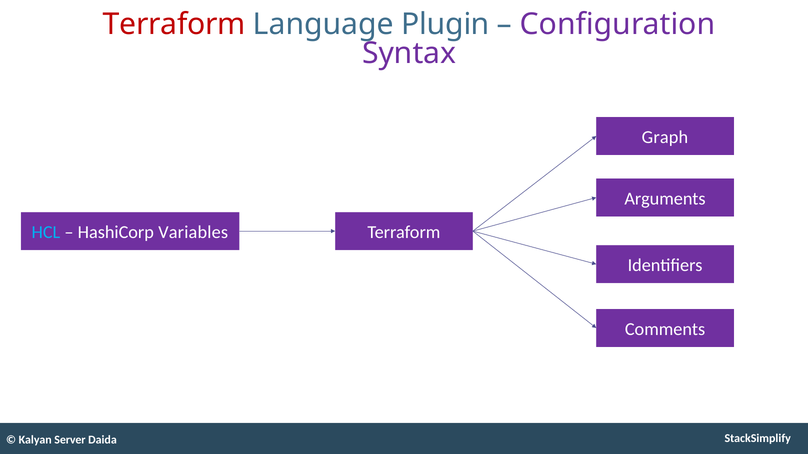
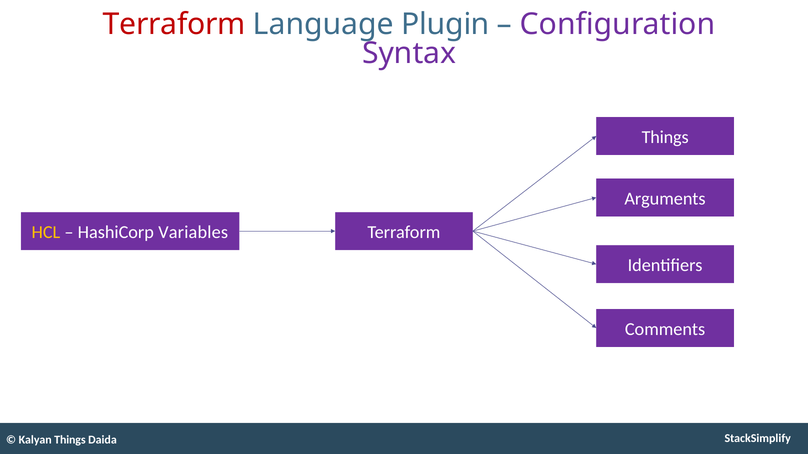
Graph: Graph -> Things (665, 137)
HCL colour: light blue -> yellow (46, 233)
Kalyan Server: Server -> Things (70, 440)
